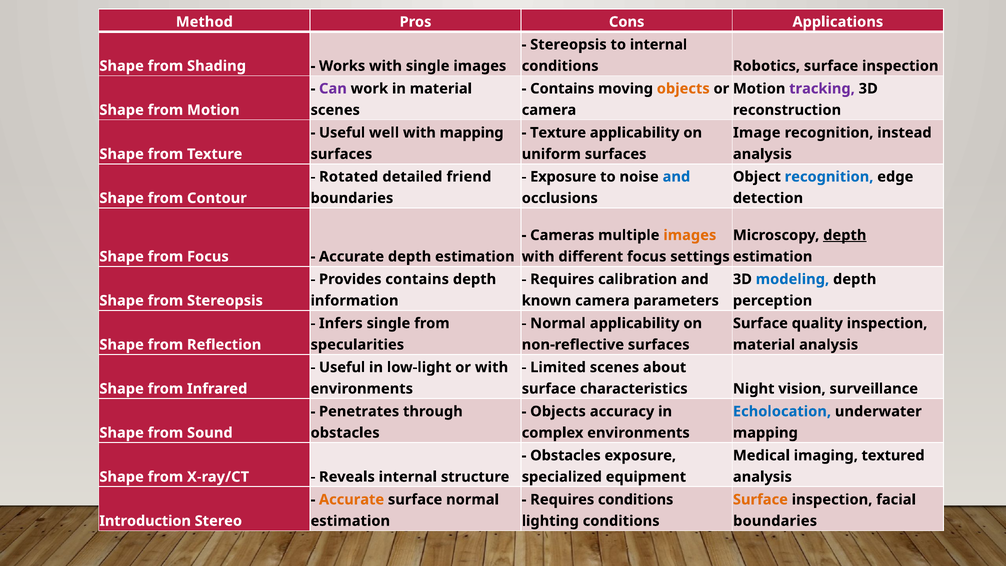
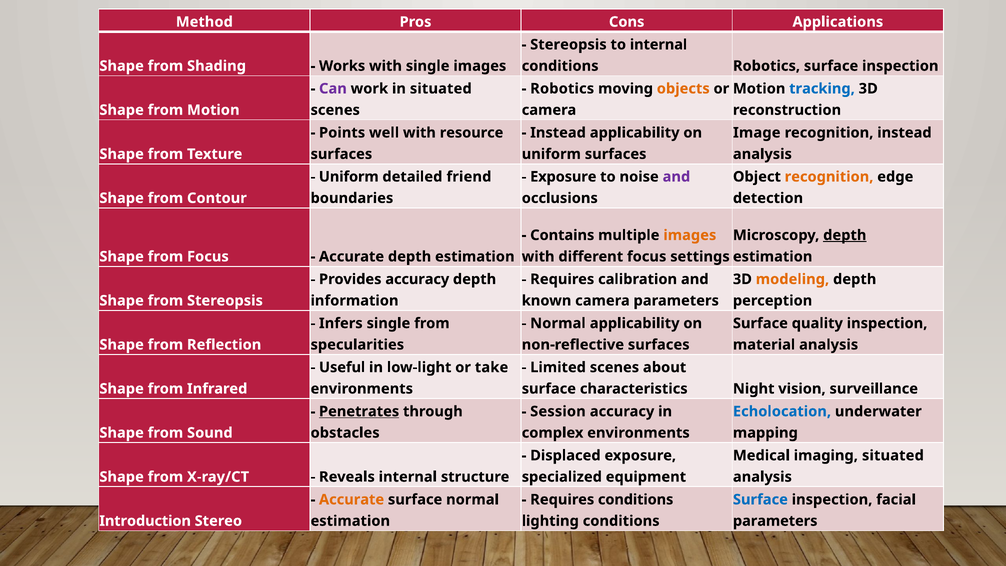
in material: material -> situated (441, 89)
Contains: Contains -> Robotics (562, 89)
tracking colour: purple -> blue (822, 89)
Useful: Useful -> Points (342, 133)
with mapping: mapping -> resource (472, 133)
Texture: Texture -> Instead (558, 133)
Rotated: Rotated -> Uniform (349, 177)
and colour: blue -> purple (676, 177)
recognition colour: blue -> orange (829, 177)
Cameras: Cameras -> Contains (562, 235)
Provides contains: contains -> accuracy (417, 279)
modeling colour: blue -> orange (792, 279)
or with: with -> take (492, 367)
Penetrates underline: none -> present (359, 411)
Objects: Objects -> Session (558, 411)
Obstacles: Obstacles -> Displaced (565, 455)
imaging textured: textured -> situated (893, 455)
Surface colour: orange -> blue (760, 499)
boundaries: boundaries -> parameters (775, 521)
